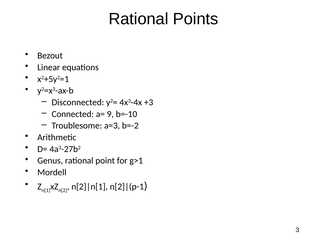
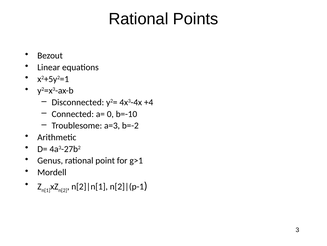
+3: +3 -> +4 (149, 102)
9: 9 -> 0 (110, 114)
